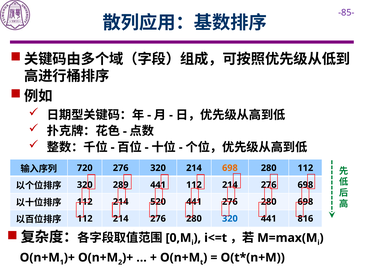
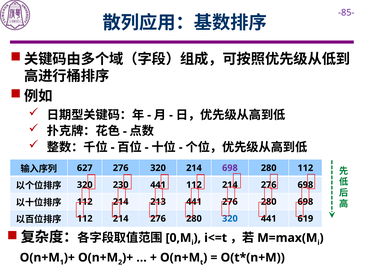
720: 720 -> 627 (85, 168)
698 colour: orange -> purple (230, 168)
289: 289 -> 230 (121, 185)
520: 520 -> 213 (158, 202)
816: 816 -> 619 (305, 218)
